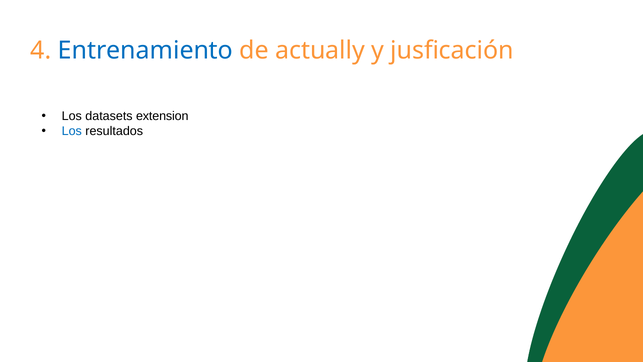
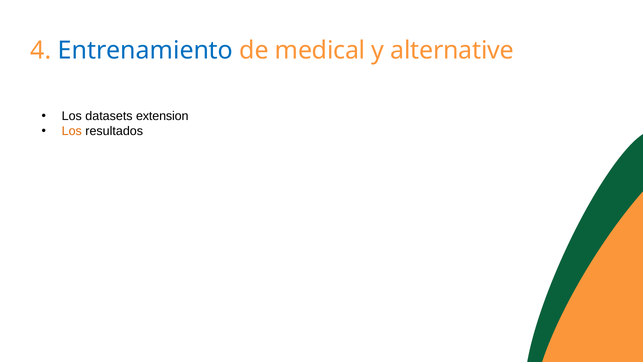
actually: actually -> medical (320, 51)
jusficación: jusficación -> alternative (452, 51)
Los colour: blue -> orange (72, 131)
